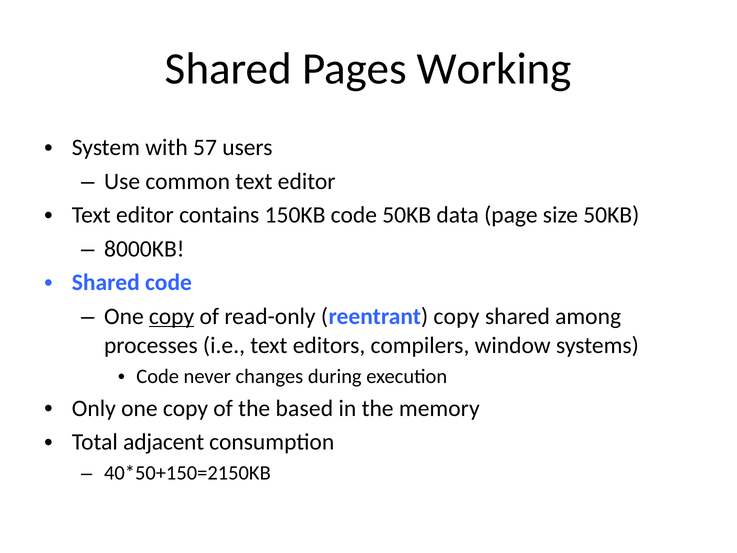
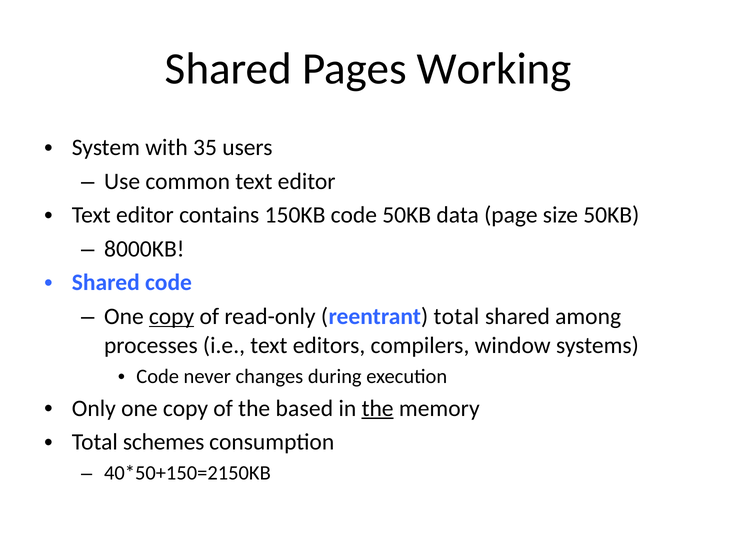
57: 57 -> 35 (205, 147)
reentrant copy: copy -> total (456, 316)
the underline: none -> present (378, 408)
adjacent: adjacent -> schemes (164, 442)
